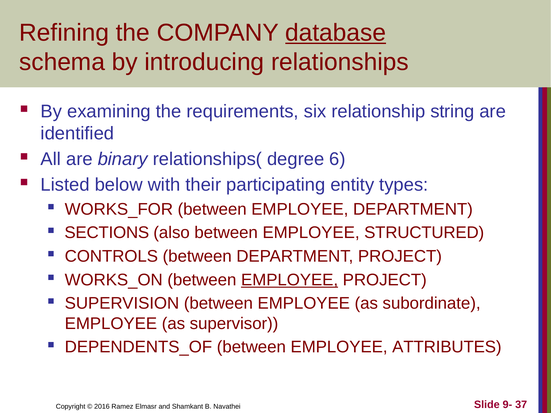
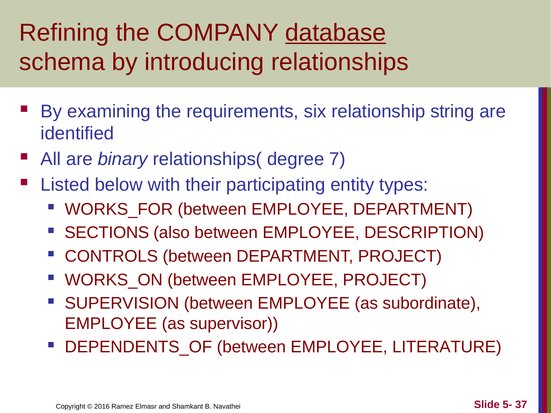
6: 6 -> 7 (337, 159)
STRUCTURED: STRUCTURED -> DESCRIPTION (424, 233)
EMPLOYEE underline: present -> none (290, 280)
ATTRIBUTES: ATTRIBUTES -> LITERATURE (447, 347)
9-: 9- -> 5- (507, 405)
